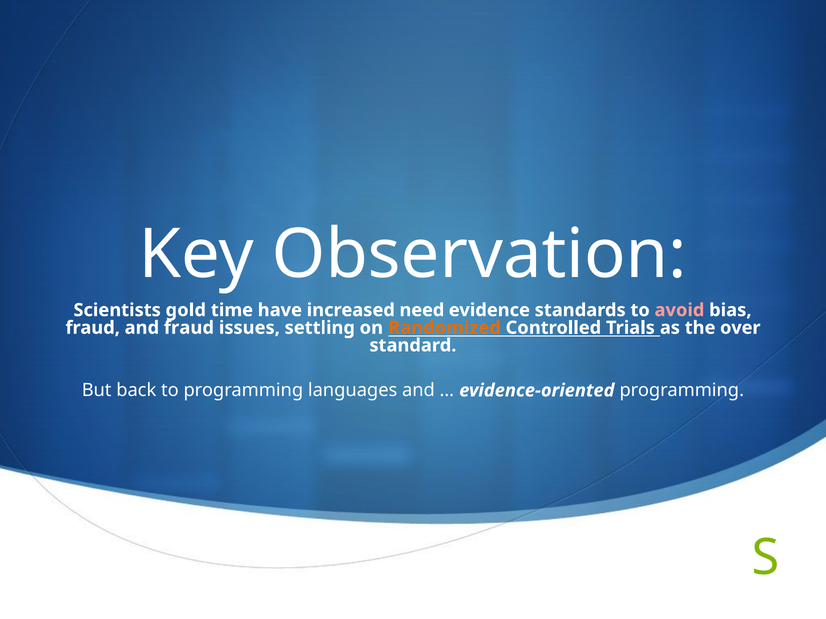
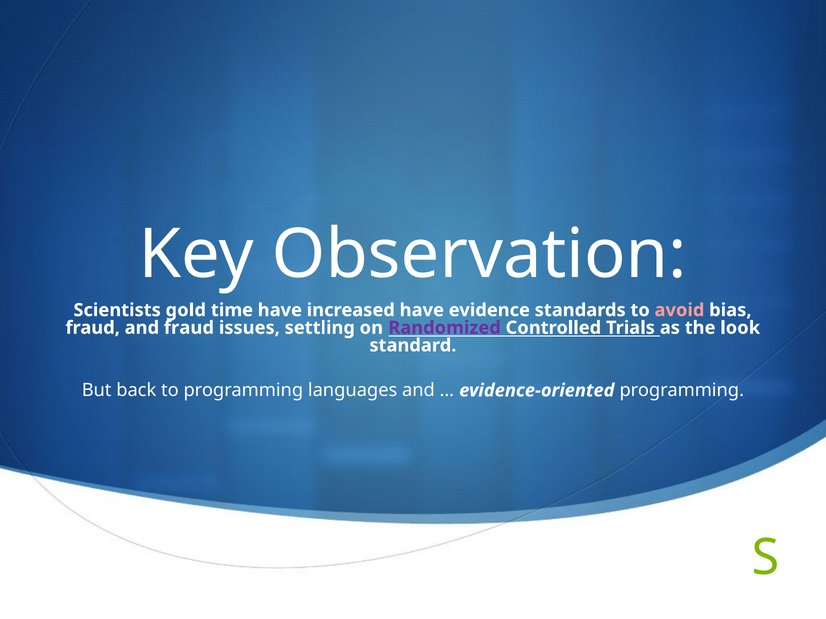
increased need: need -> have (422, 310)
Randomized colour: orange -> purple (445, 328)
over: over -> look (740, 328)
